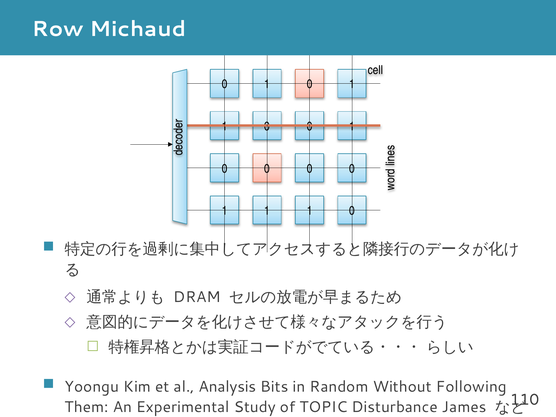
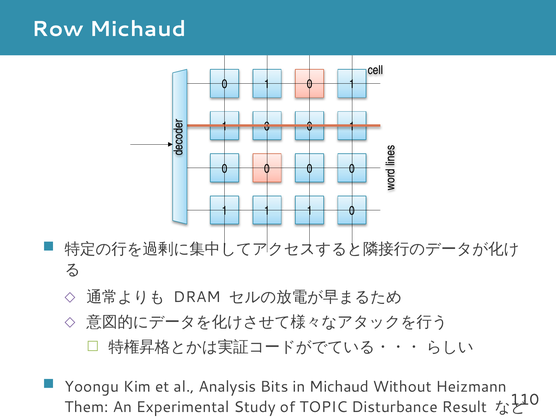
in Random: Random -> Michaud (339, 387)
Following: Following -> Heizmann (471, 387)
James: James -> Result (464, 407)
